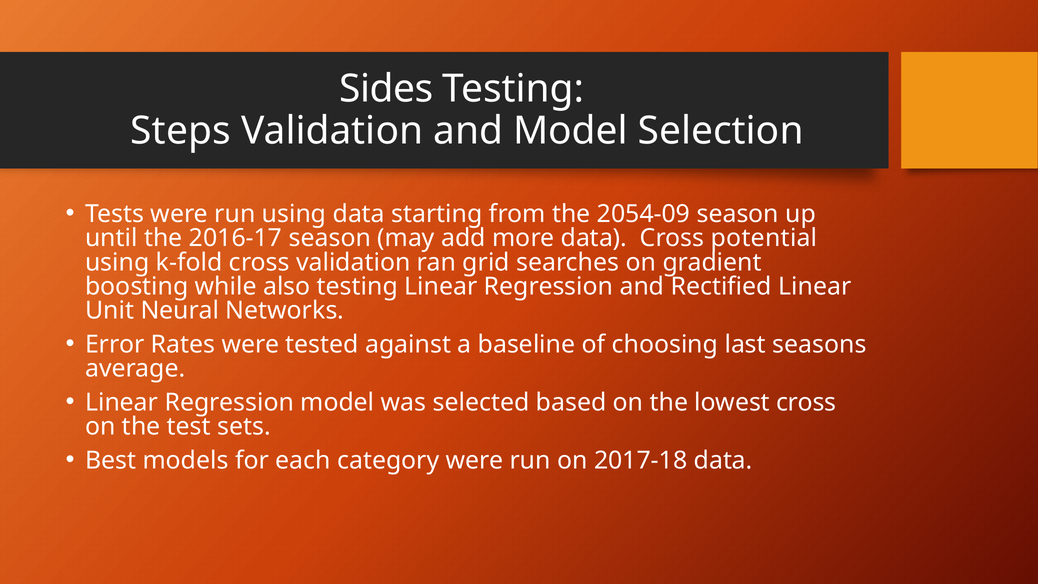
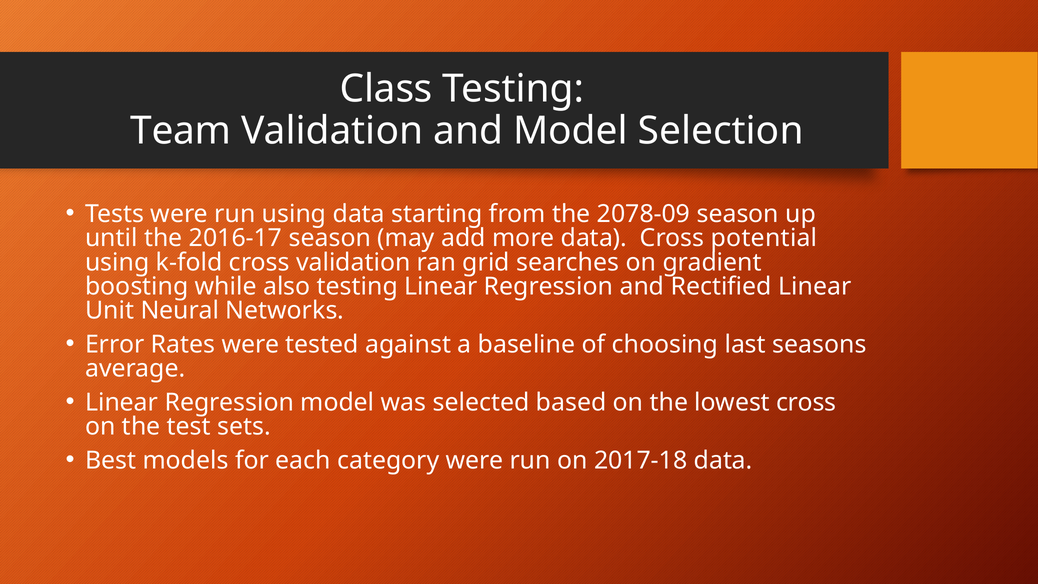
Sides: Sides -> Class (386, 89)
Steps: Steps -> Team (181, 131)
2054-09: 2054-09 -> 2078-09 (644, 214)
